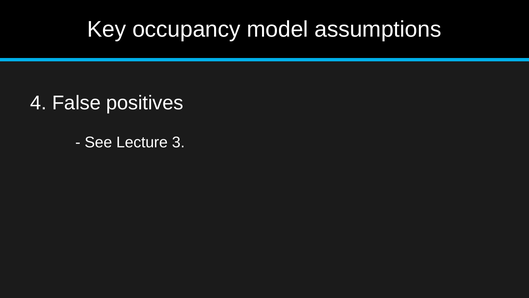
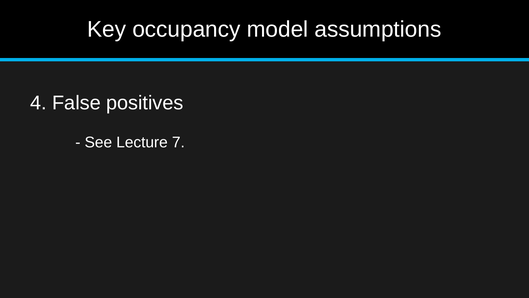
3: 3 -> 7 (178, 142)
